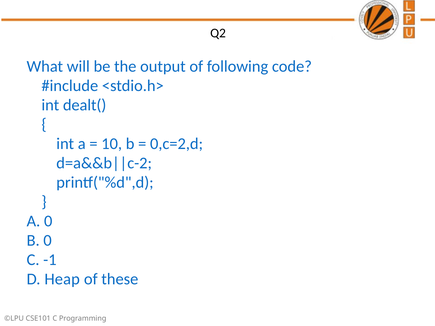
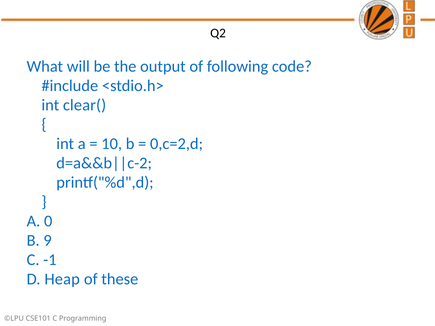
dealt(: dealt( -> clear( (85, 105)
B 0: 0 -> 9 (48, 241)
